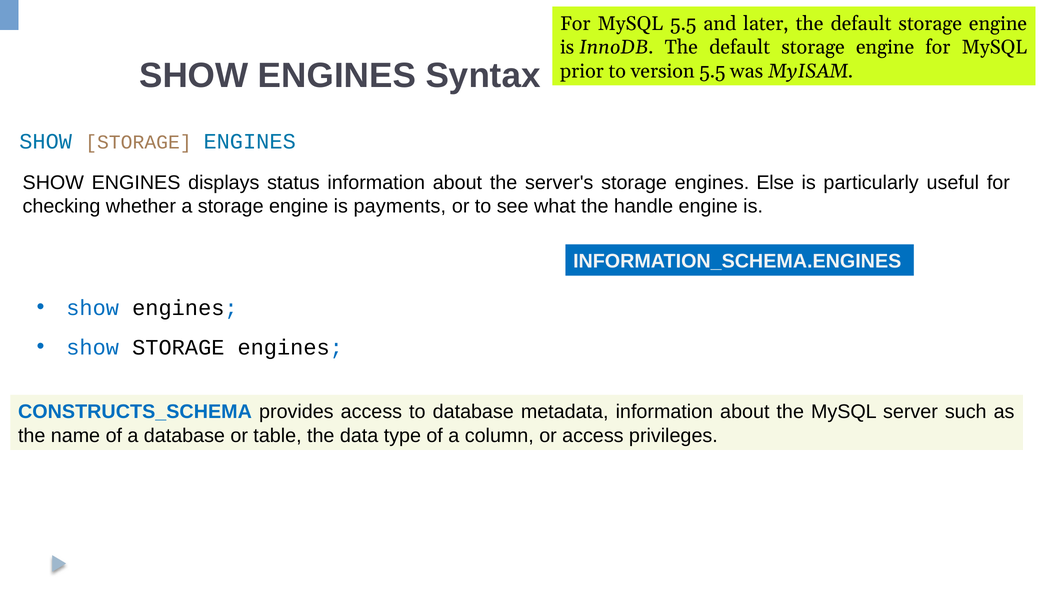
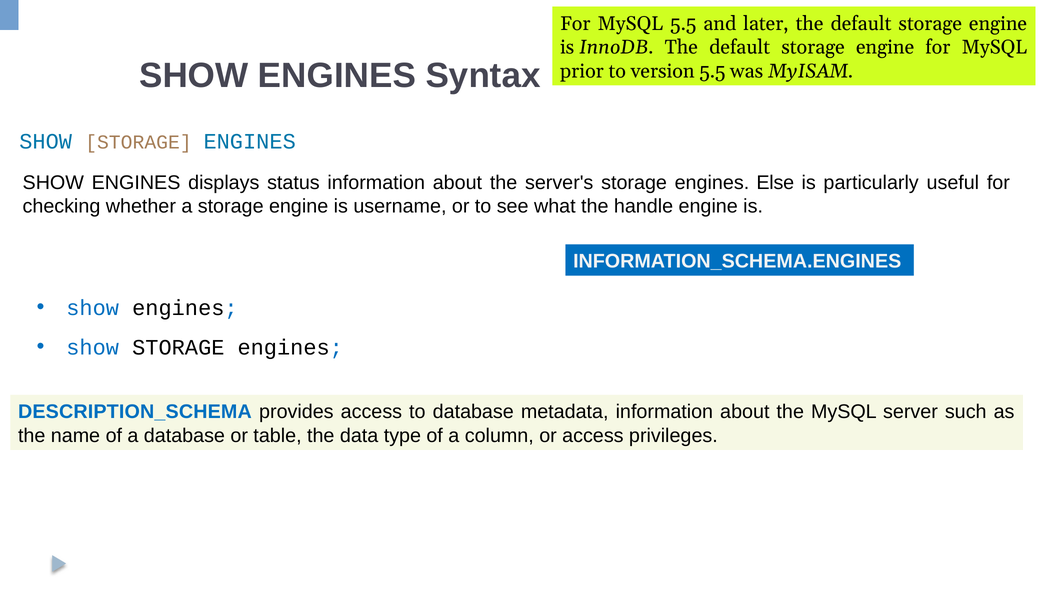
payments: payments -> username (400, 206)
CONSTRUCTS_SCHEMA: CONSTRUCTS_SCHEMA -> DESCRIPTION_SCHEMA (135, 412)
